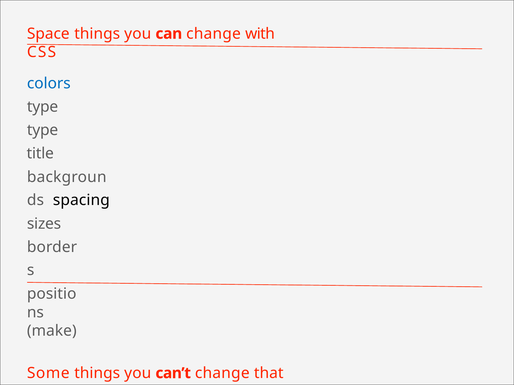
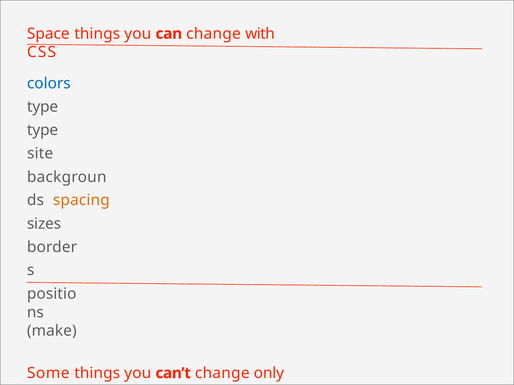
title: title -> site (40, 154)
spacing colour: black -> orange (81, 200)
that: that -> only (269, 374)
